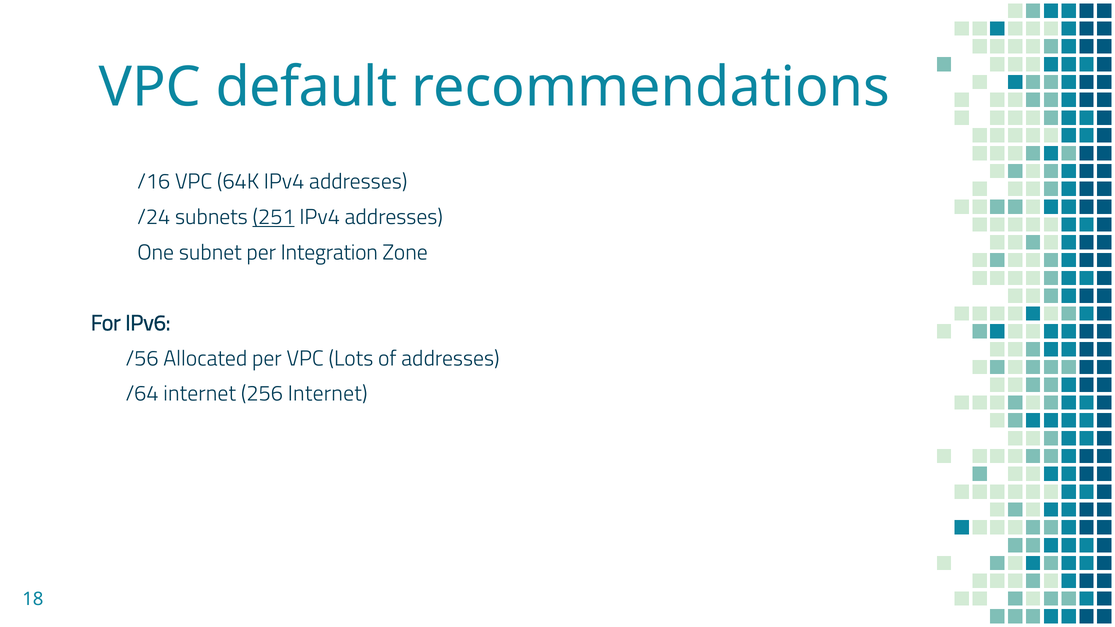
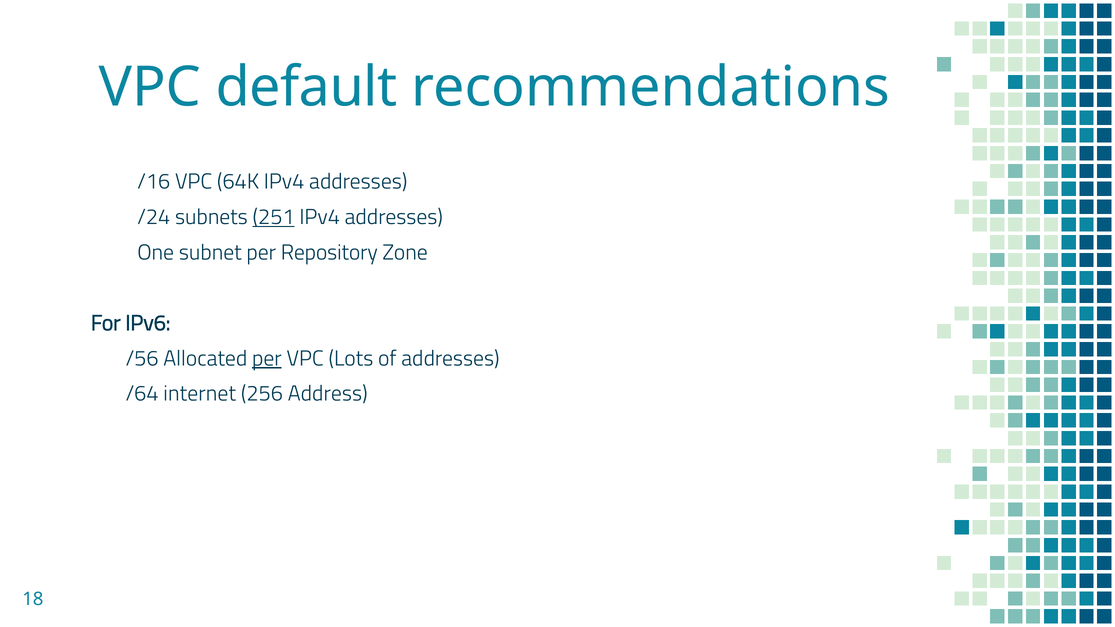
Integration: Integration -> Repository (329, 252)
per underline: none -> present (267, 359)
256 Internet: Internet -> Address (328, 394)
